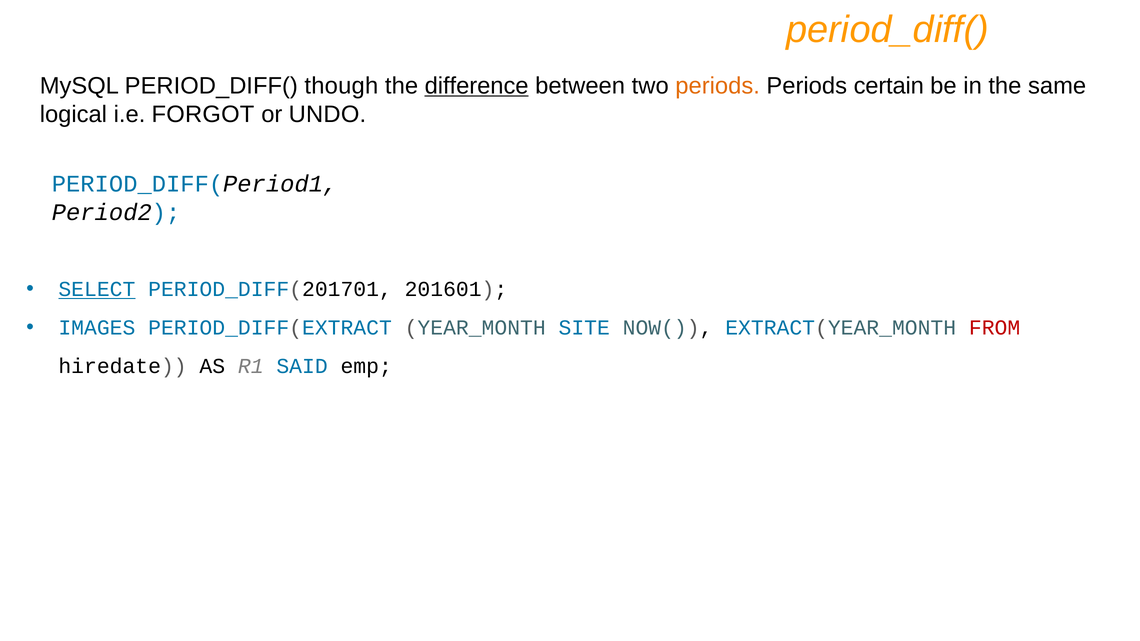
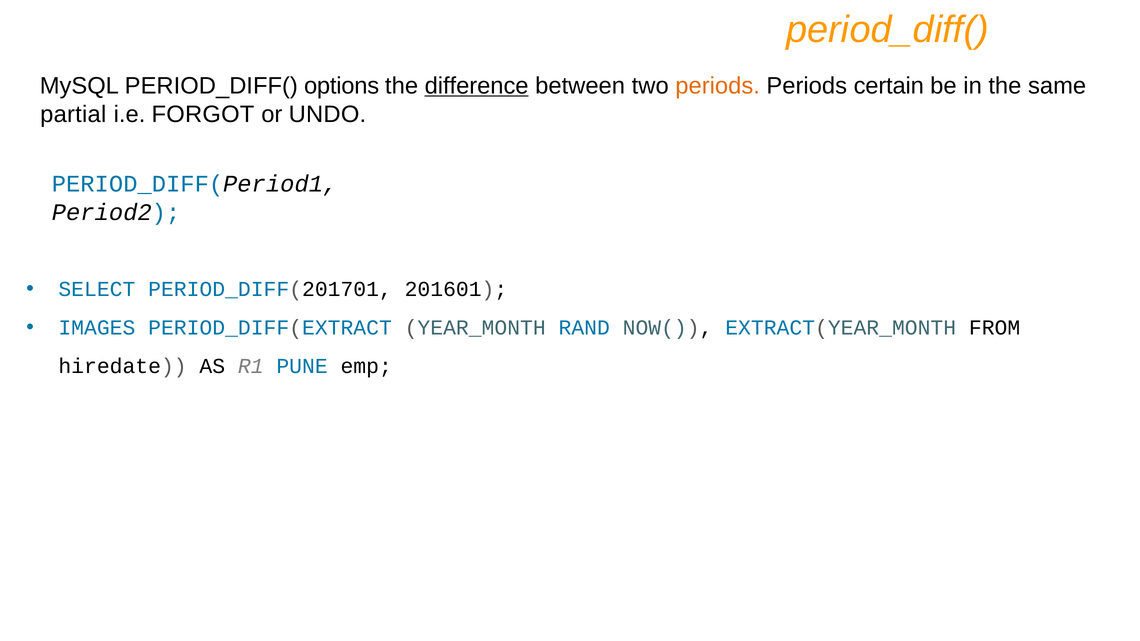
though: though -> options (342, 86)
logical: logical -> partial (73, 114)
SELECT underline: present -> none (97, 289)
SITE: SITE -> RAND (584, 328)
FROM colour: red -> black (995, 328)
SAID: SAID -> PUNE (302, 366)
